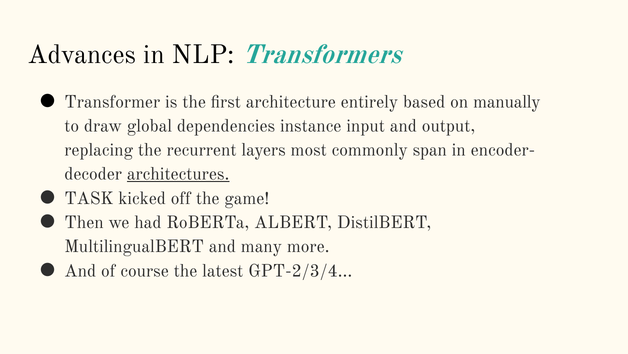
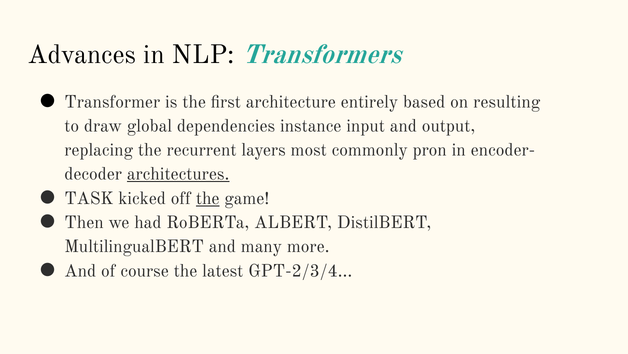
manually: manually -> resulting (507, 102)
span: span -> pron (430, 150)
the underline: none -> present (208, 198)
